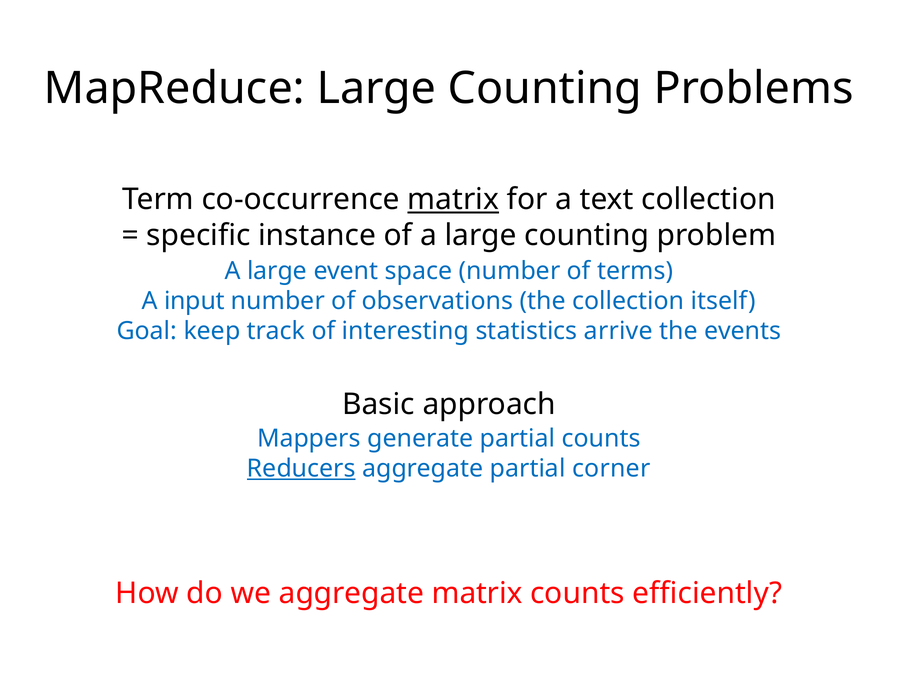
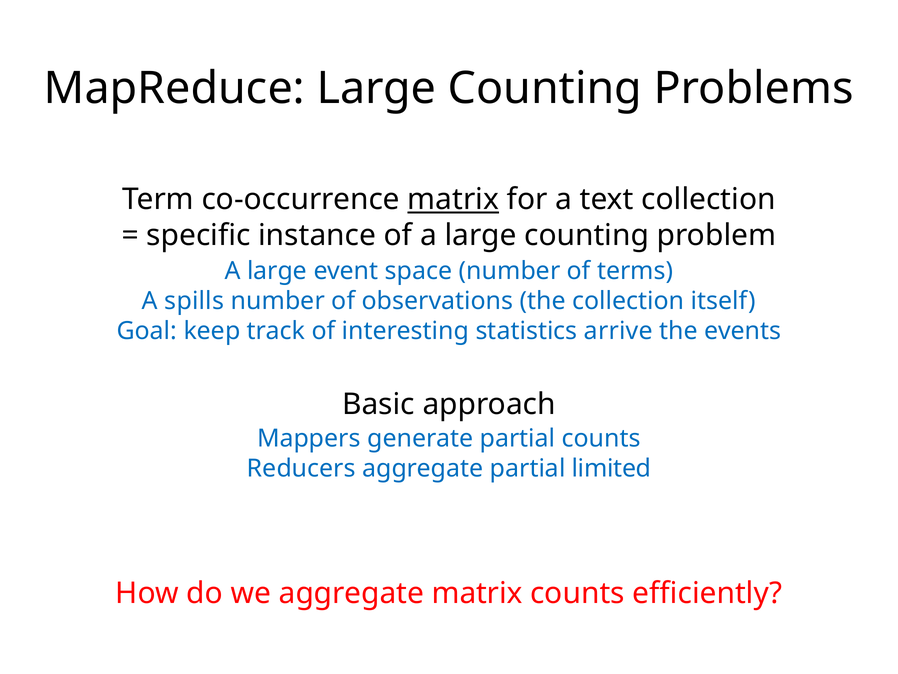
input: input -> spills (194, 301)
Reducers underline: present -> none (301, 468)
corner: corner -> limited (612, 468)
